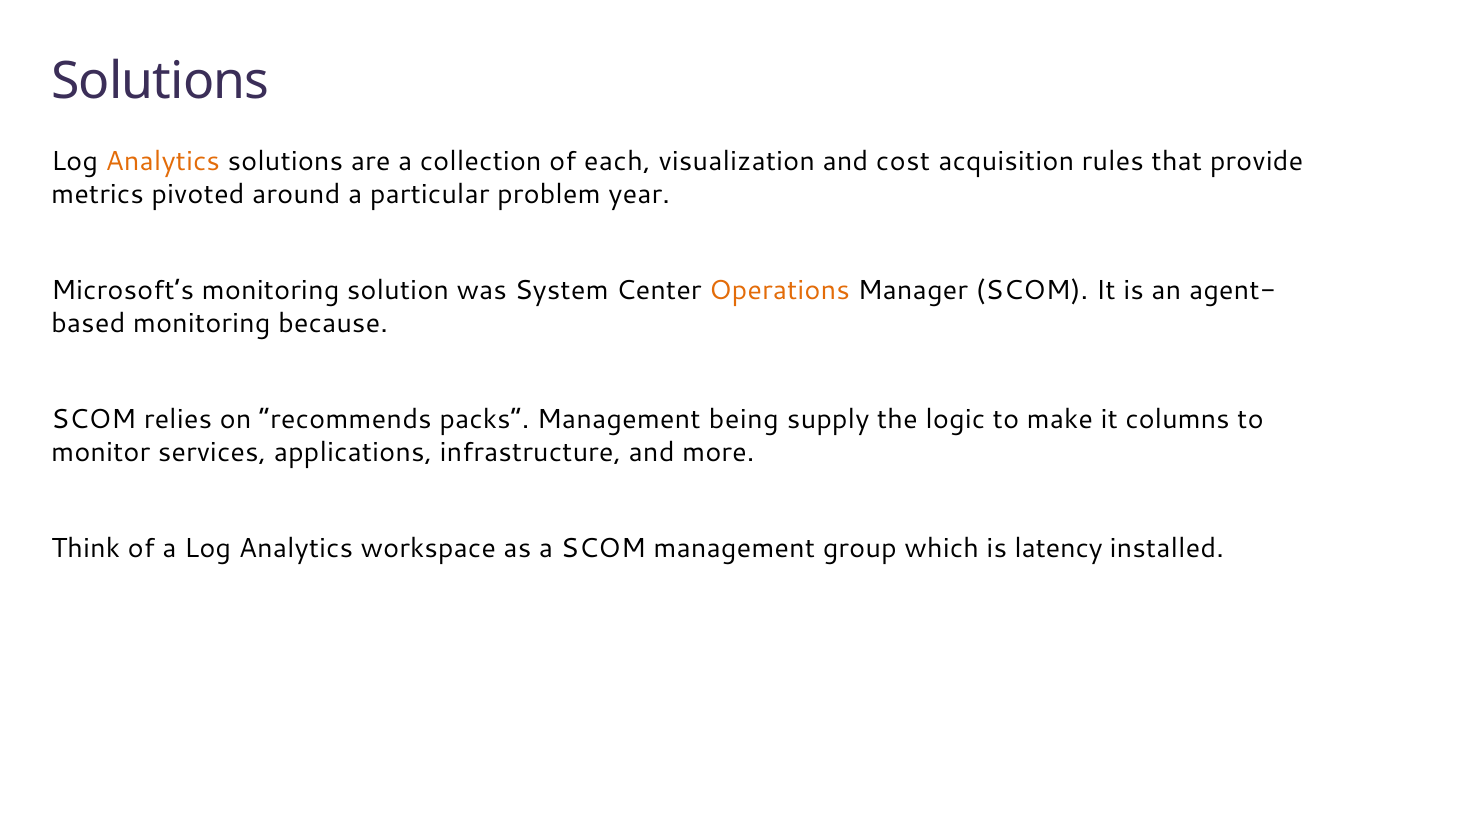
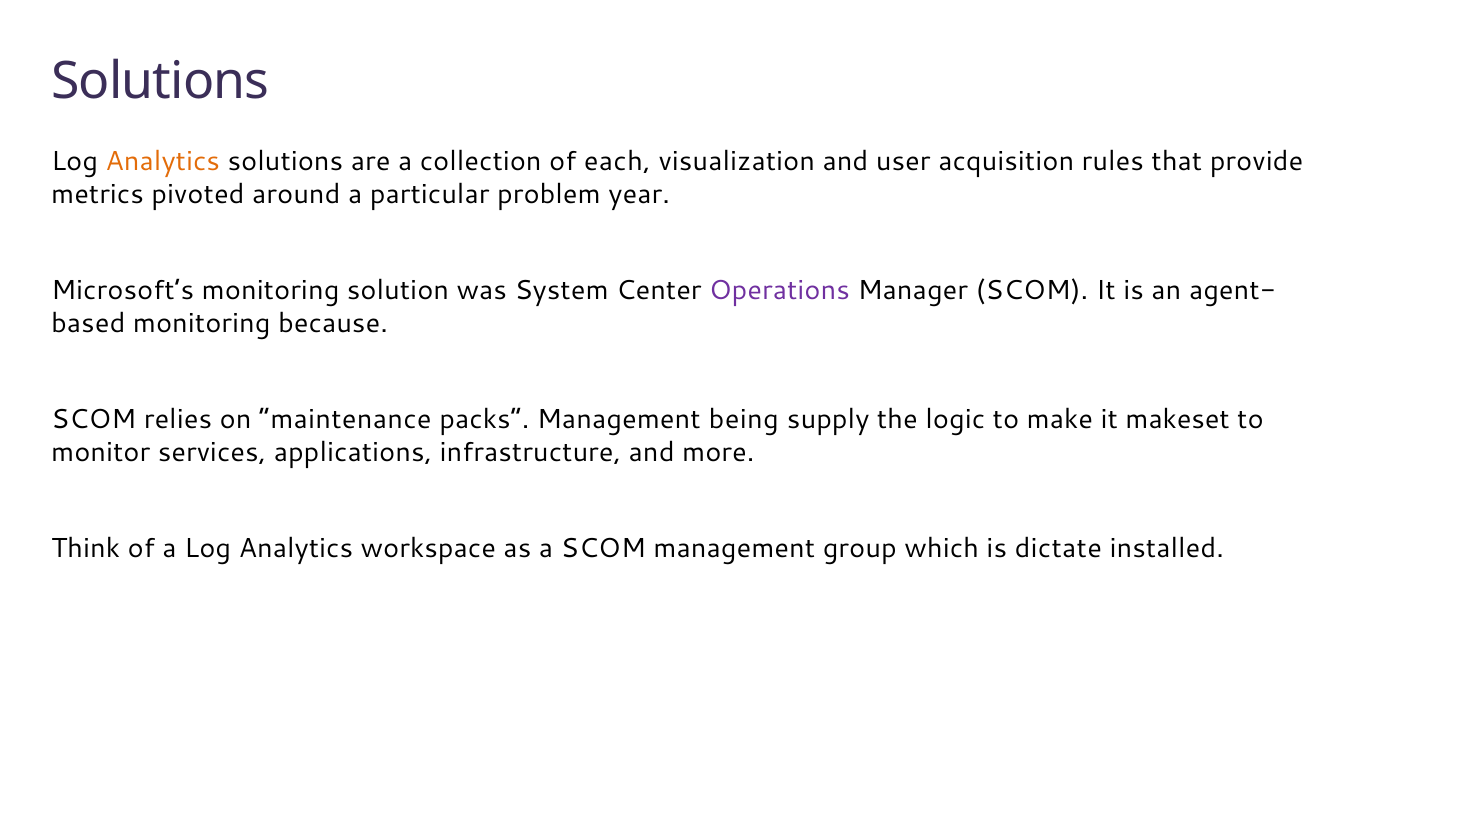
cost: cost -> user (903, 162)
Operations colour: orange -> purple (780, 291)
recommends: recommends -> maintenance (345, 420)
columns: columns -> makeset (1178, 420)
latency: latency -> dictate (1058, 549)
